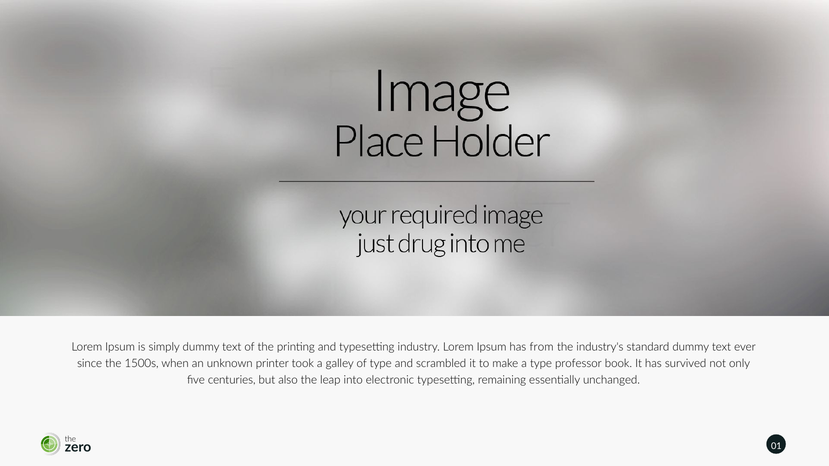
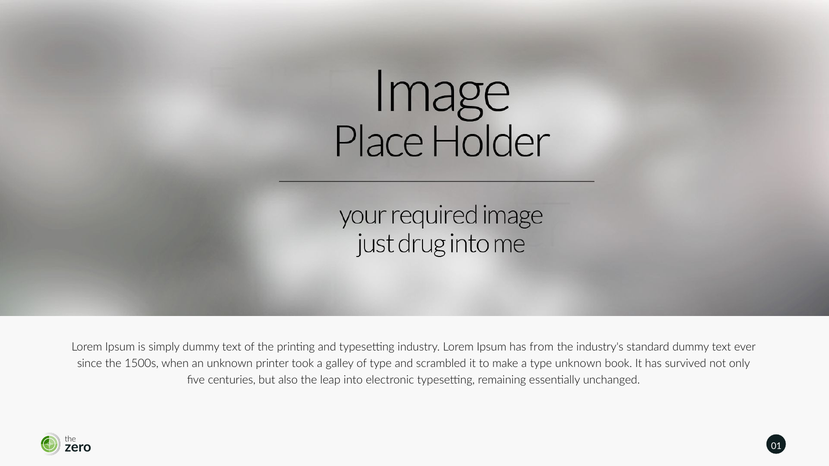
type professor: professor -> unknown (578, 364)
